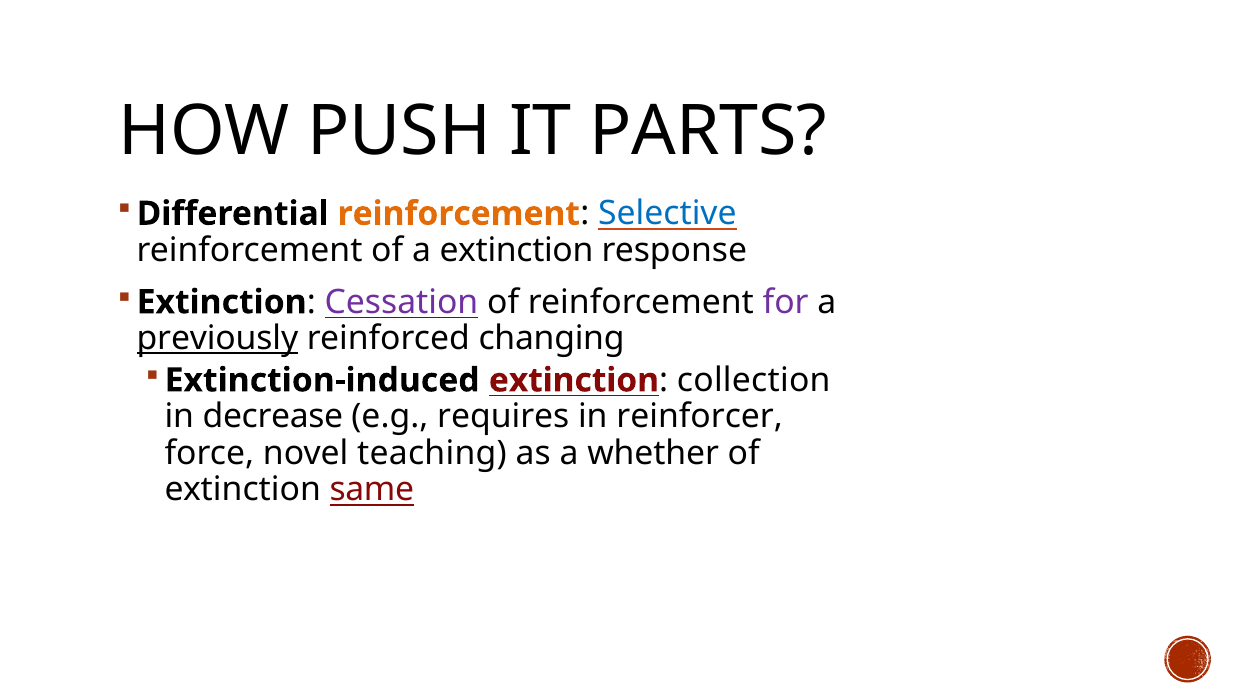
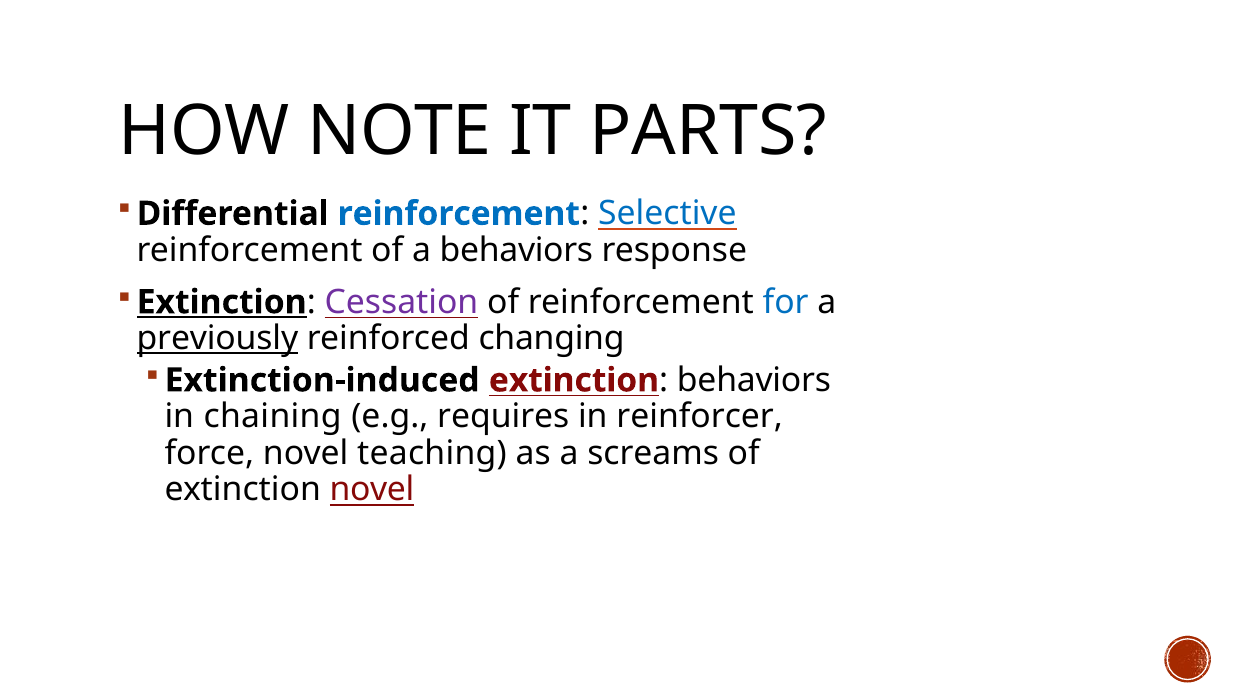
PUSH: PUSH -> NOTE (400, 131)
reinforcement colour: orange -> blue (459, 214)
a extinction: extinction -> behaviors (516, 250)
Extinction underline: none -> present (222, 302)
for colour: purple -> blue (786, 302)
collection: collection -> behaviors (754, 380)
decrease: decrease -> chaining (273, 417)
whether: whether -> screams (653, 454)
extinction same: same -> novel (372, 490)
